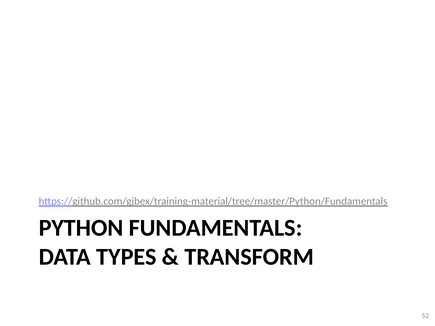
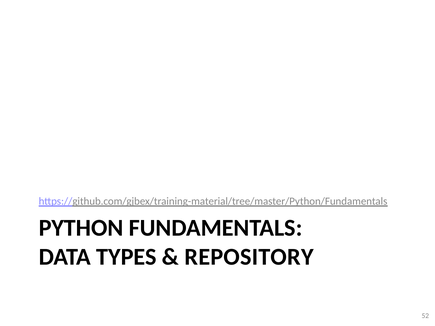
TRANSFORM: TRANSFORM -> REPOSITORY (249, 257)
